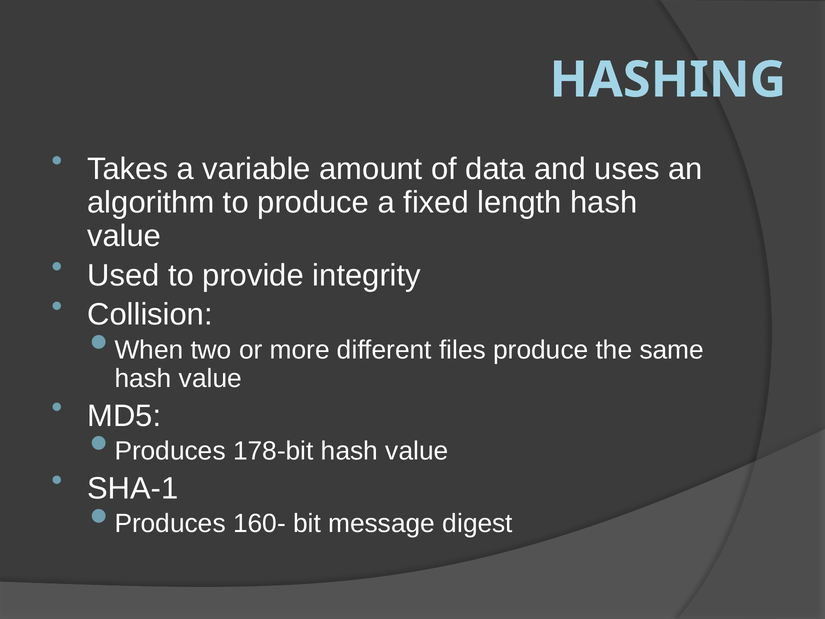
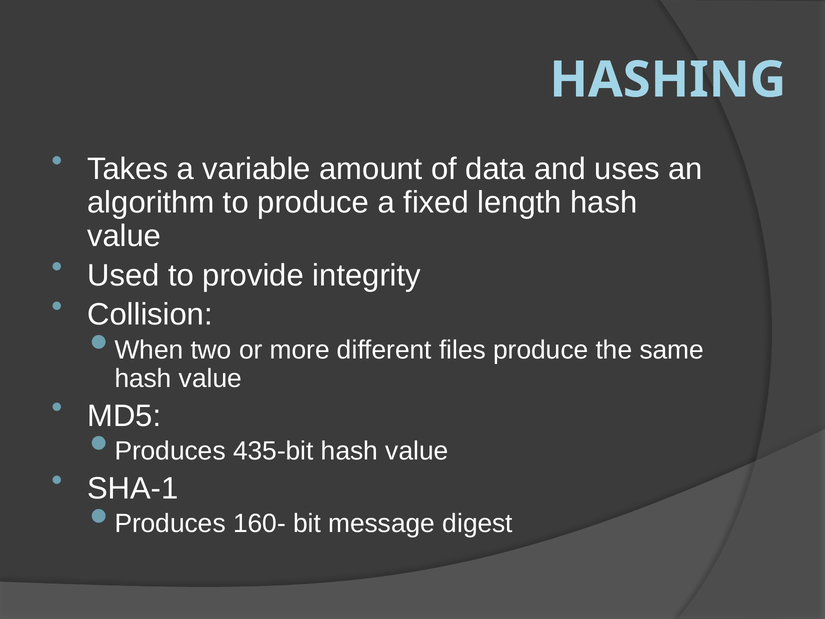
178-bit: 178-bit -> 435-bit (273, 451)
